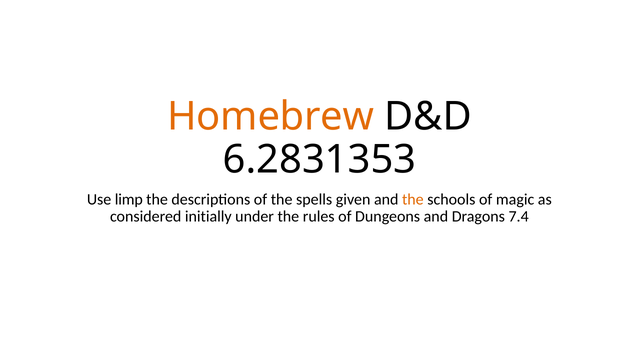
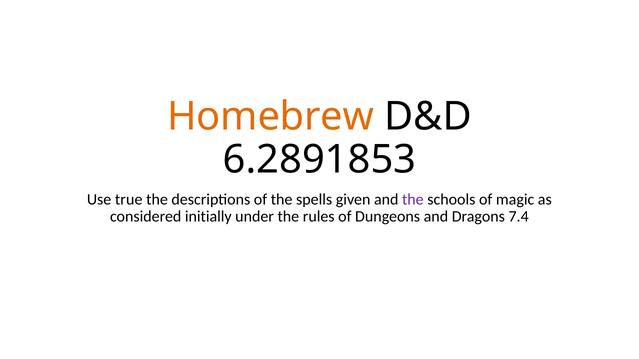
6.2831353: 6.2831353 -> 6.2891853 (319, 160)
limp: limp -> true (129, 200)
the colour: orange -> purple (413, 200)
